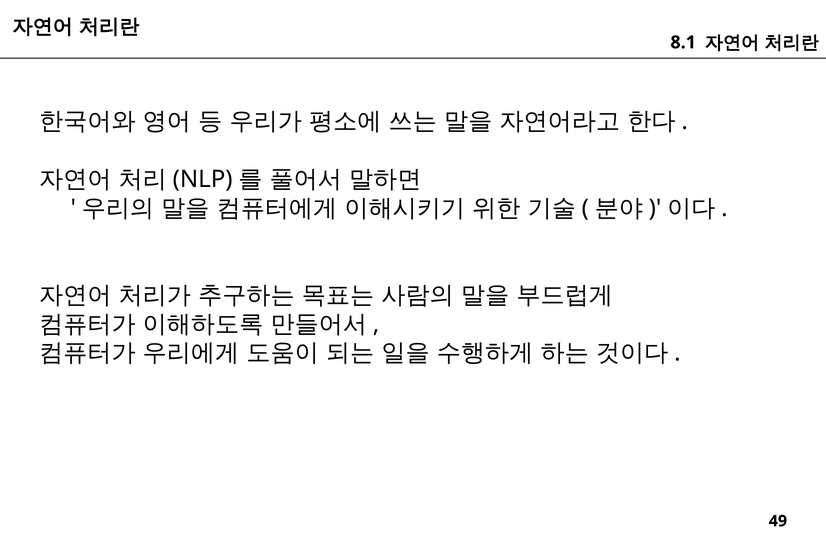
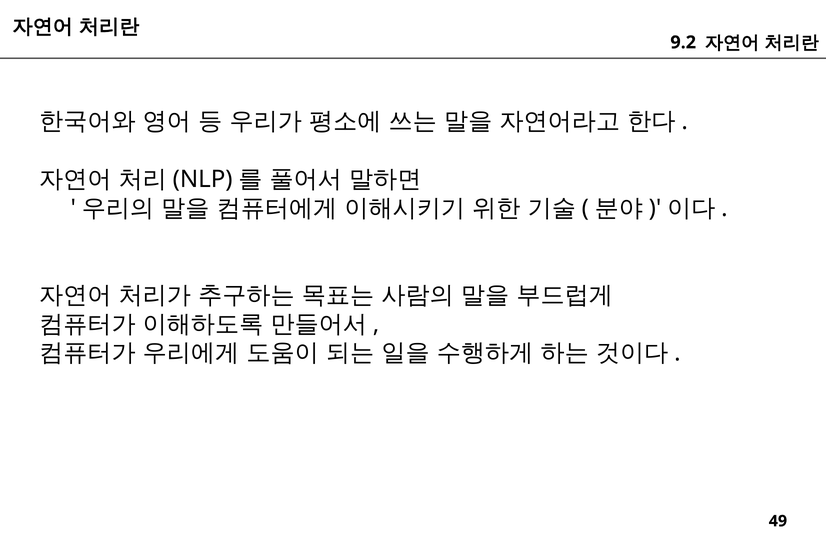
8.1: 8.1 -> 9.2 (683, 42)
